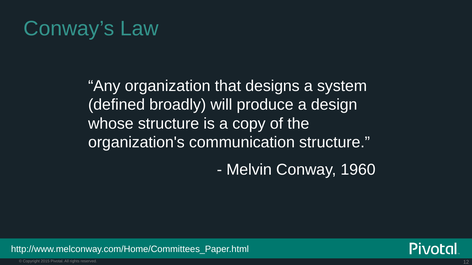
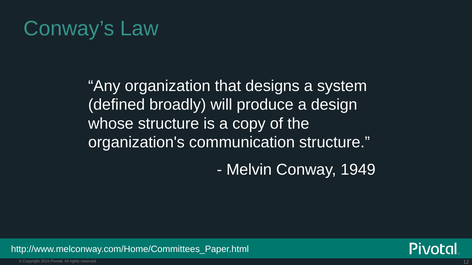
1960: 1960 -> 1949 (358, 170)
